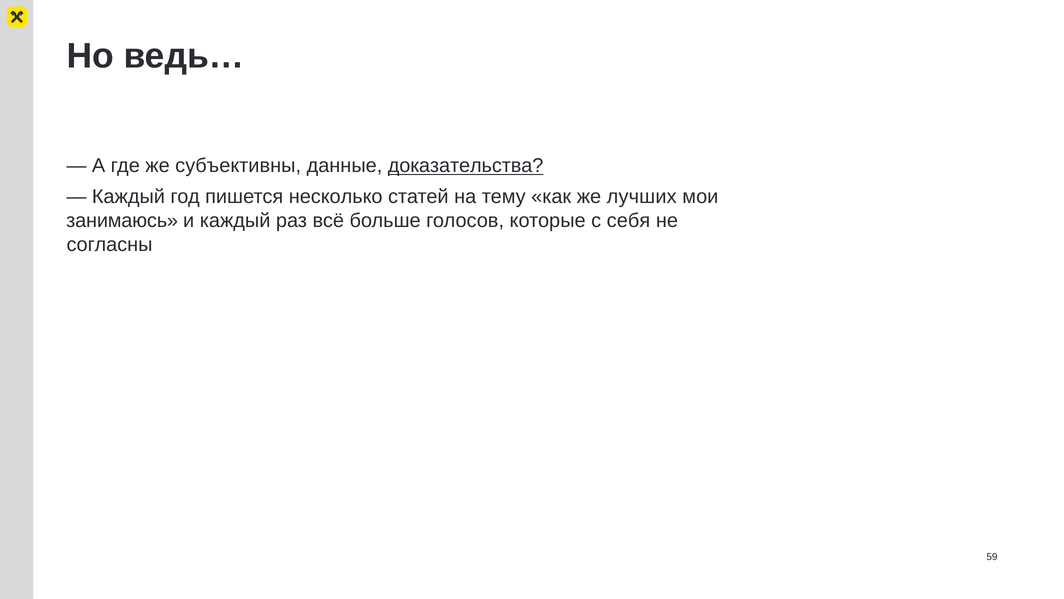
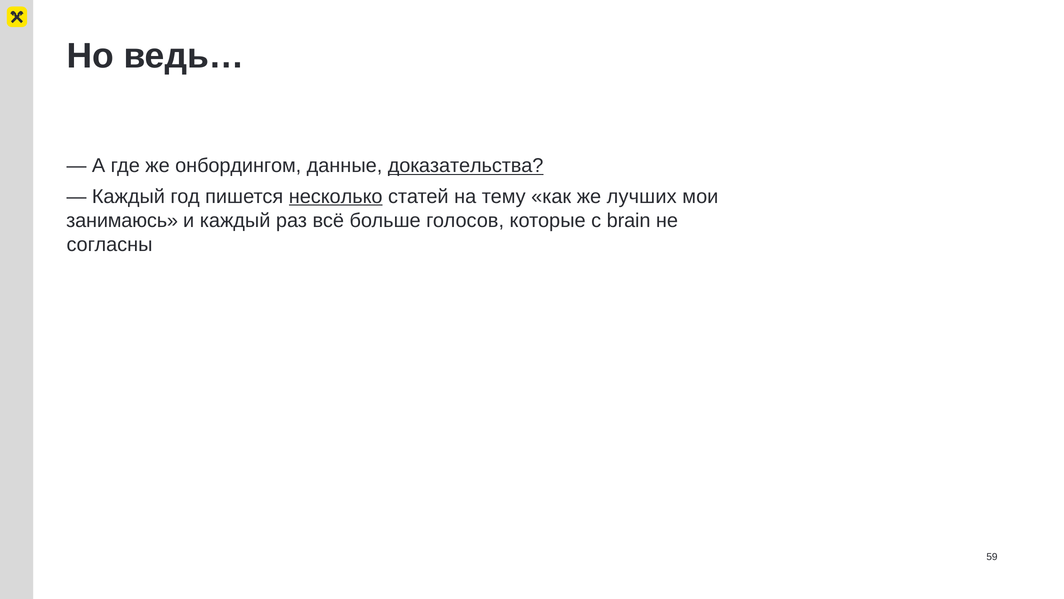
субъективны: субъективны -> онбордингом (238, 166)
несколько underline: none -> present (336, 196)
себя: себя -> brain (629, 220)
